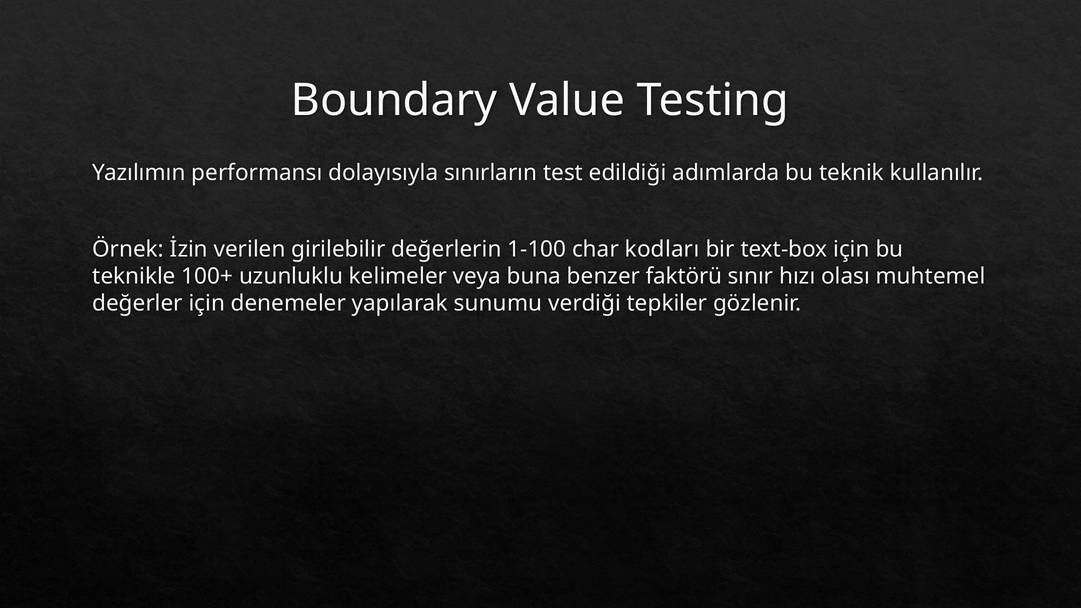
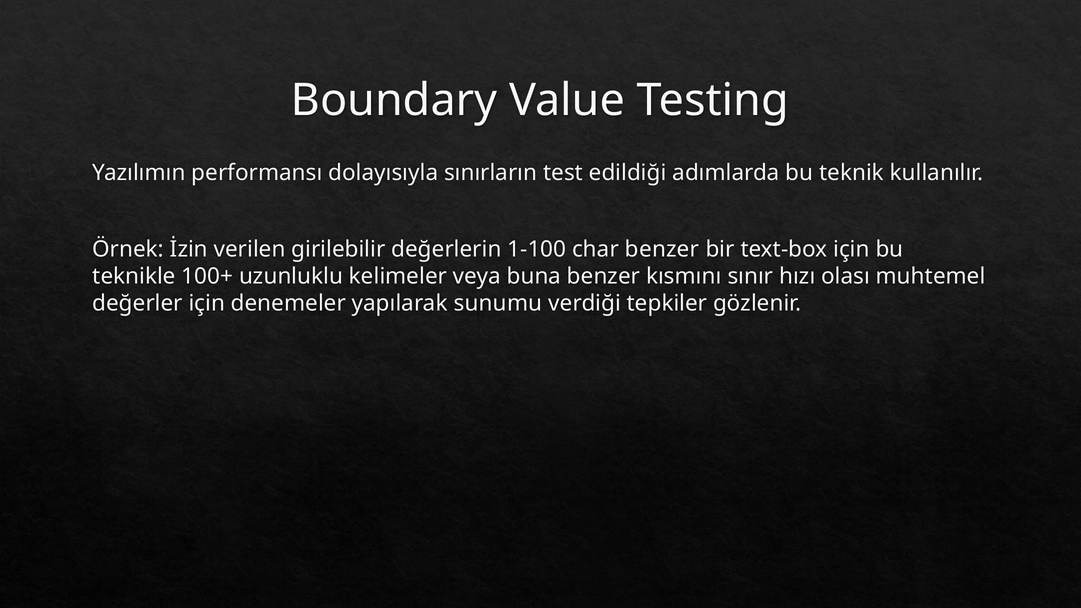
char kodları: kodları -> benzer (662, 249)
faktörü: faktörü -> kısmını (684, 276)
